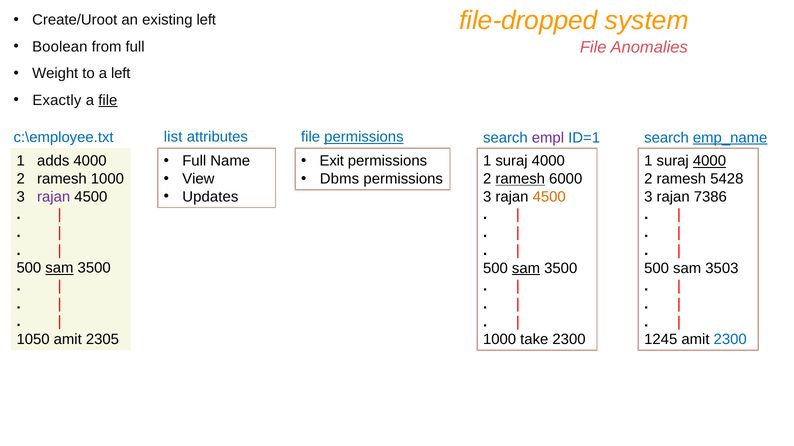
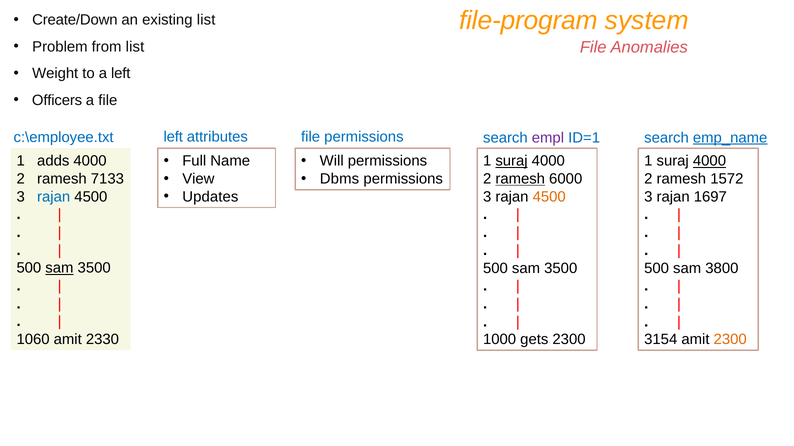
file-dropped: file-dropped -> file-program (528, 21)
Create/Uroot: Create/Uroot -> Create/Down (75, 20)
existing left: left -> list (206, 20)
Boolean: Boolean -> Problem (60, 47)
from full: full -> list (135, 47)
Exactly: Exactly -> Officers (57, 100)
file underline: present -> none (108, 100)
list: list -> left (173, 137)
permissions underline: present -> none (364, 137)
Exit: Exit -> Will (332, 161)
suraj underline: none -> present (512, 161)
ramesh 1000: 1000 -> 7133 (107, 179)
5428: 5428 -> 1572 (727, 179)
rajan colour: purple -> blue (54, 197)
7386: 7386 -> 1697 (710, 197)
sam underline: present -> none (526, 268)
3503: 3503 -> 3800 (722, 268)
1050: 1050 -> 1060 (33, 340)
2305: 2305 -> 2330 (102, 340)
take: take -> gets (534, 340)
1245: 1245 -> 3154 (661, 340)
2300 colour: blue -> orange (730, 340)
